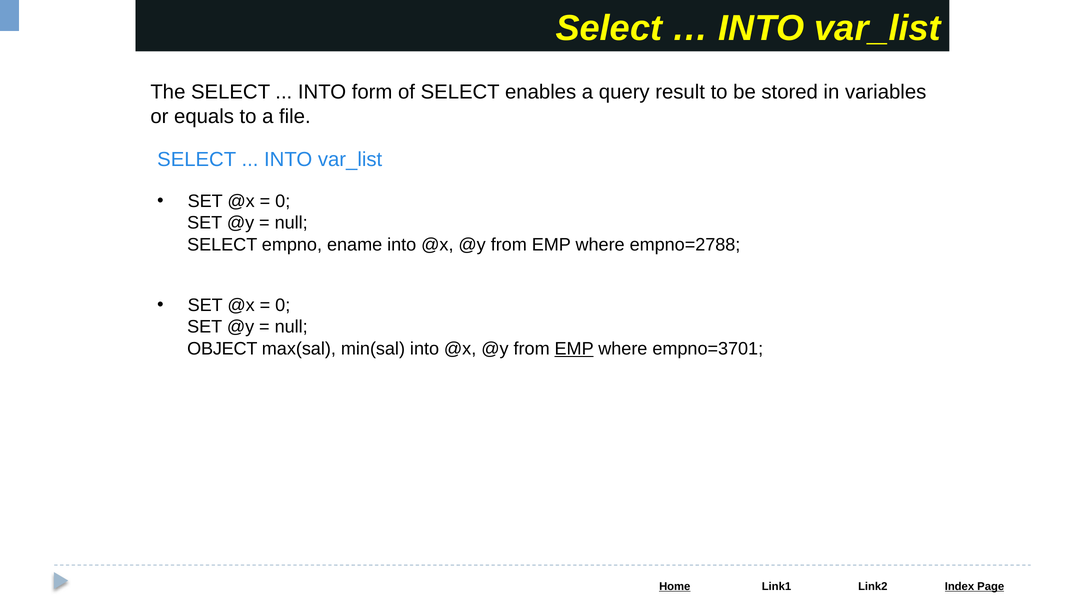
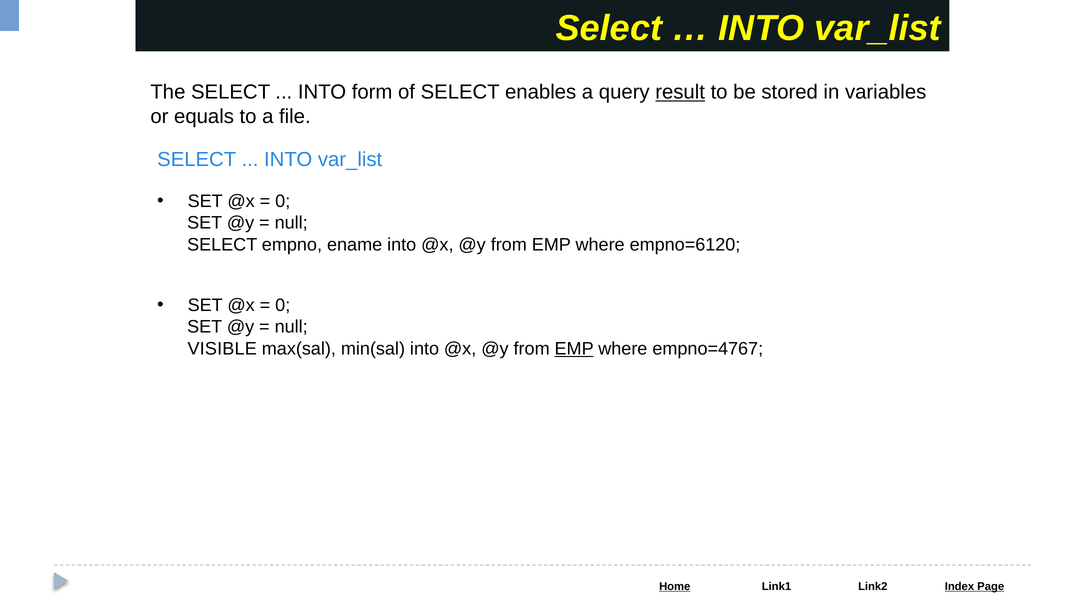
result underline: none -> present (680, 92)
empno=2788: empno=2788 -> empno=6120 (685, 245)
OBJECT: OBJECT -> VISIBLE (222, 349)
empno=3701: empno=3701 -> empno=4767 (708, 349)
